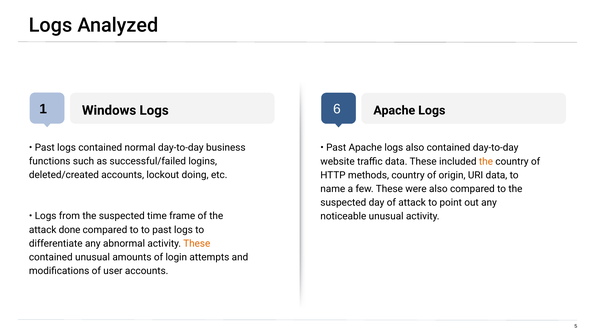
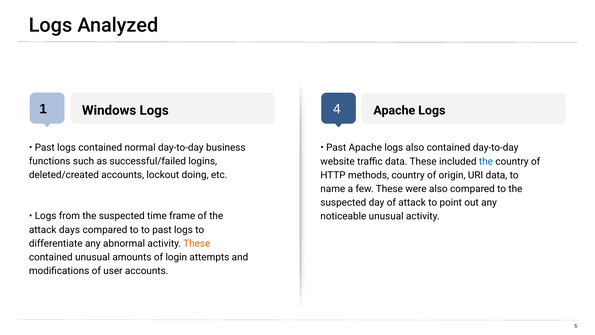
6: 6 -> 4 (337, 109)
the colour: orange -> blue (486, 161)
done: done -> days (69, 230)
